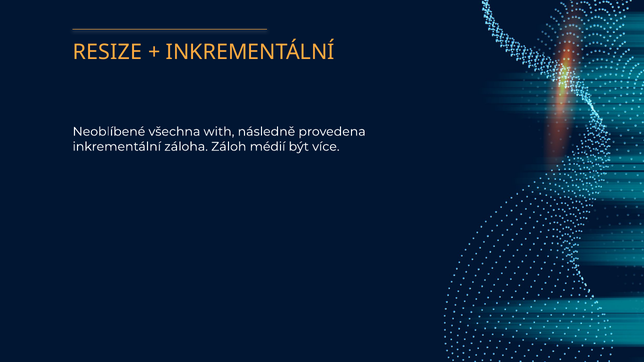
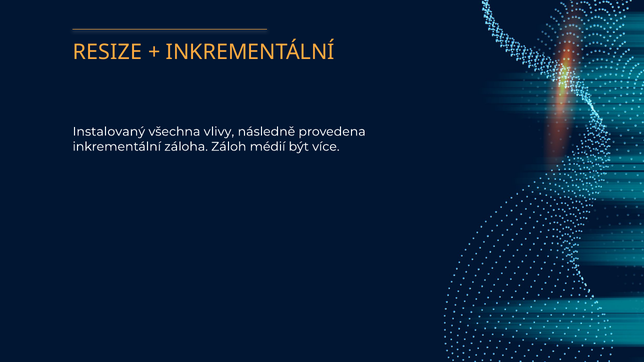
Neoblíbené: Neoblíbené -> Instalovaný (109, 132)
with: with -> vlivy (219, 132)
